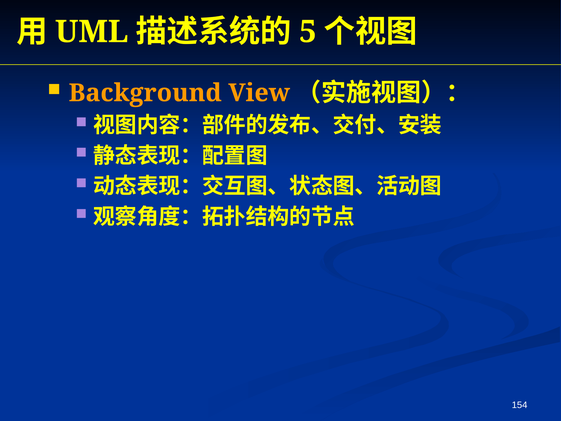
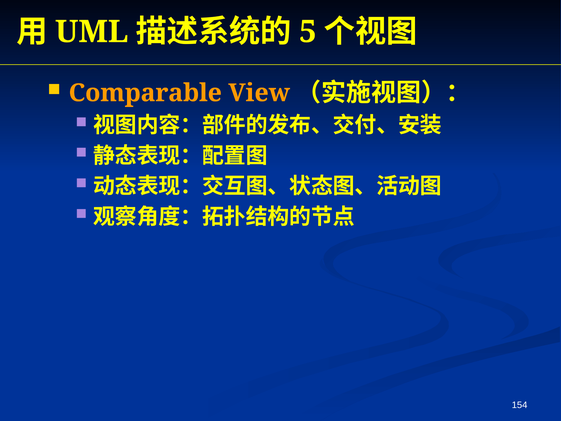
Background: Background -> Comparable (145, 93)
